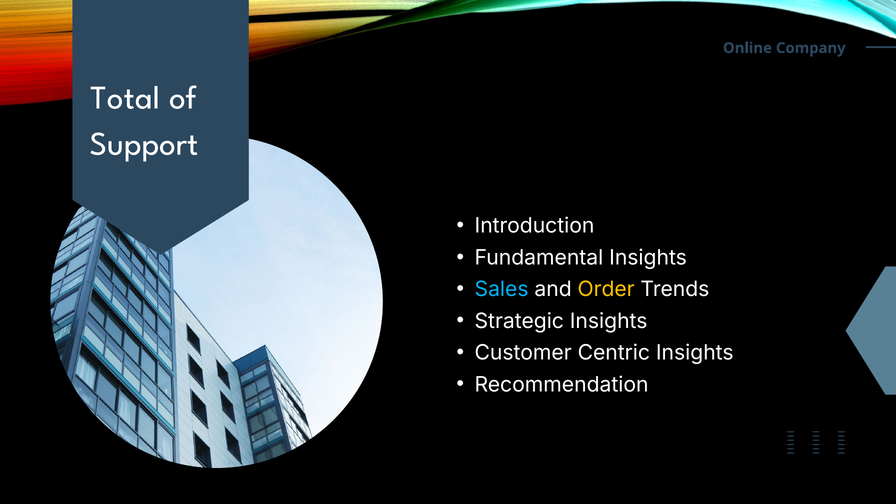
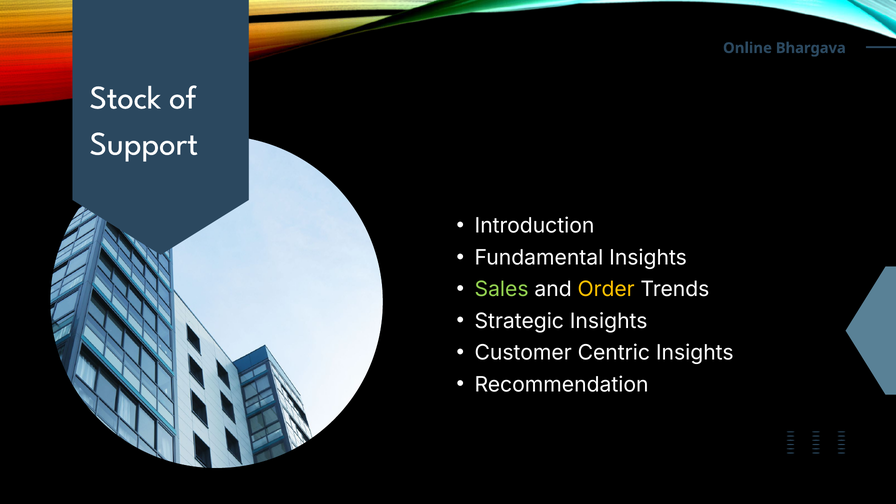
Company: Company -> Bhargava (811, 48)
Total: Total -> Stock (125, 98)
Sales colour: light blue -> light green (502, 289)
